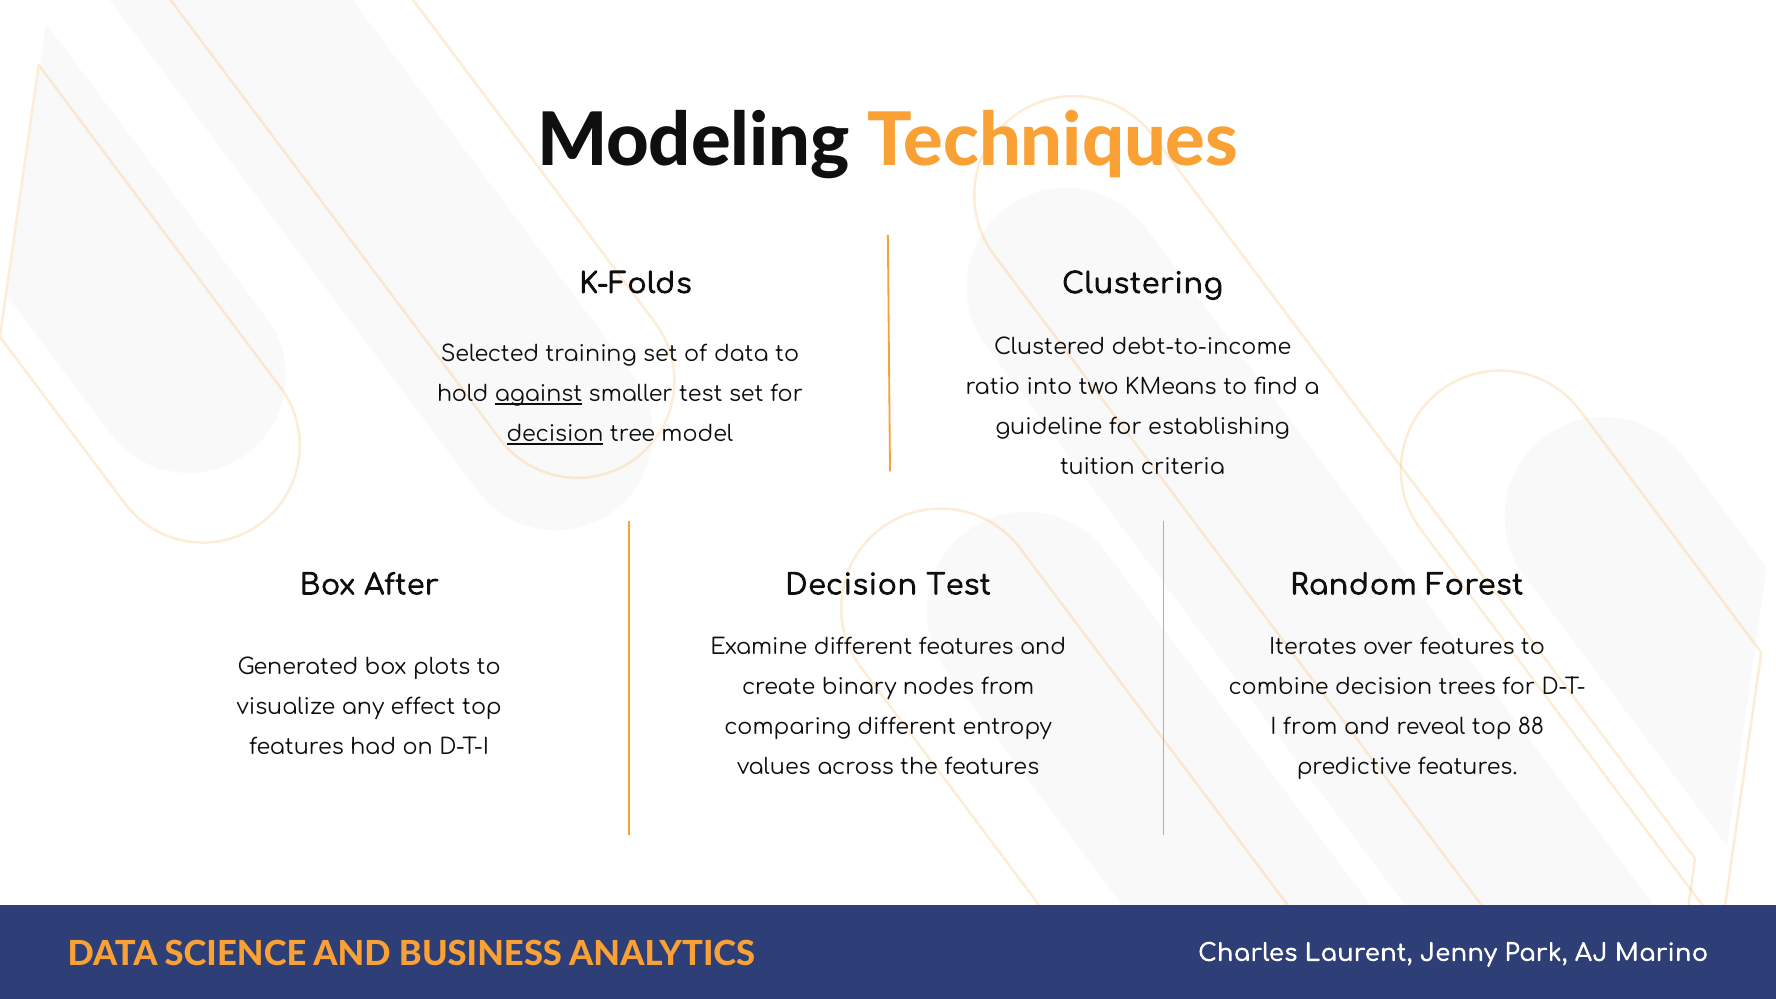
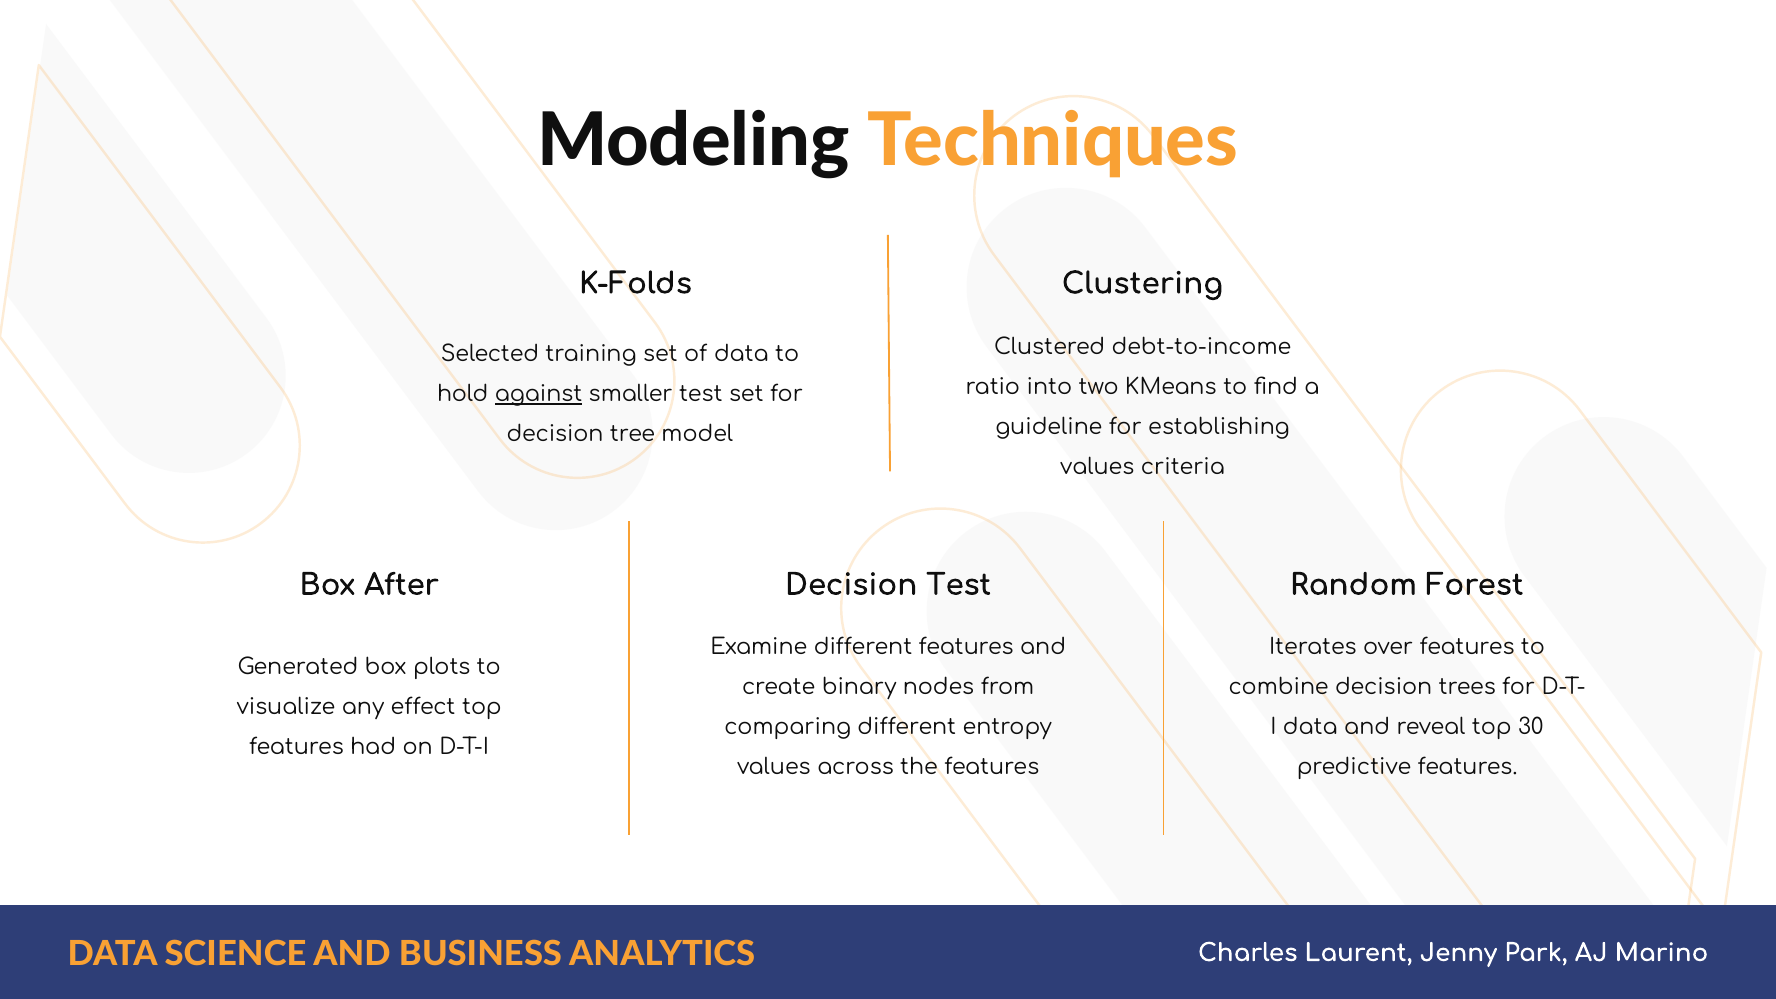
decision underline: present -> none (555, 434)
tuition: tuition -> values (1097, 468)
from: from -> data (1310, 727)
88: 88 -> 30 (1531, 727)
